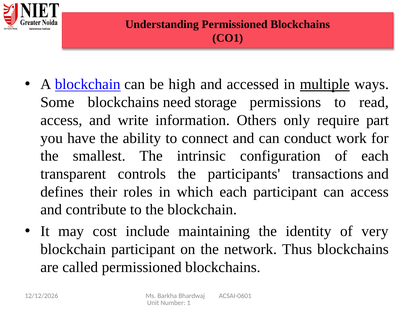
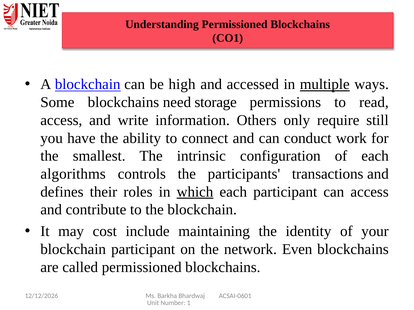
part: part -> still (377, 120)
transparent: transparent -> algorithms (73, 174)
which underline: none -> present (195, 192)
very: very -> your (375, 232)
Thus: Thus -> Even (297, 250)
